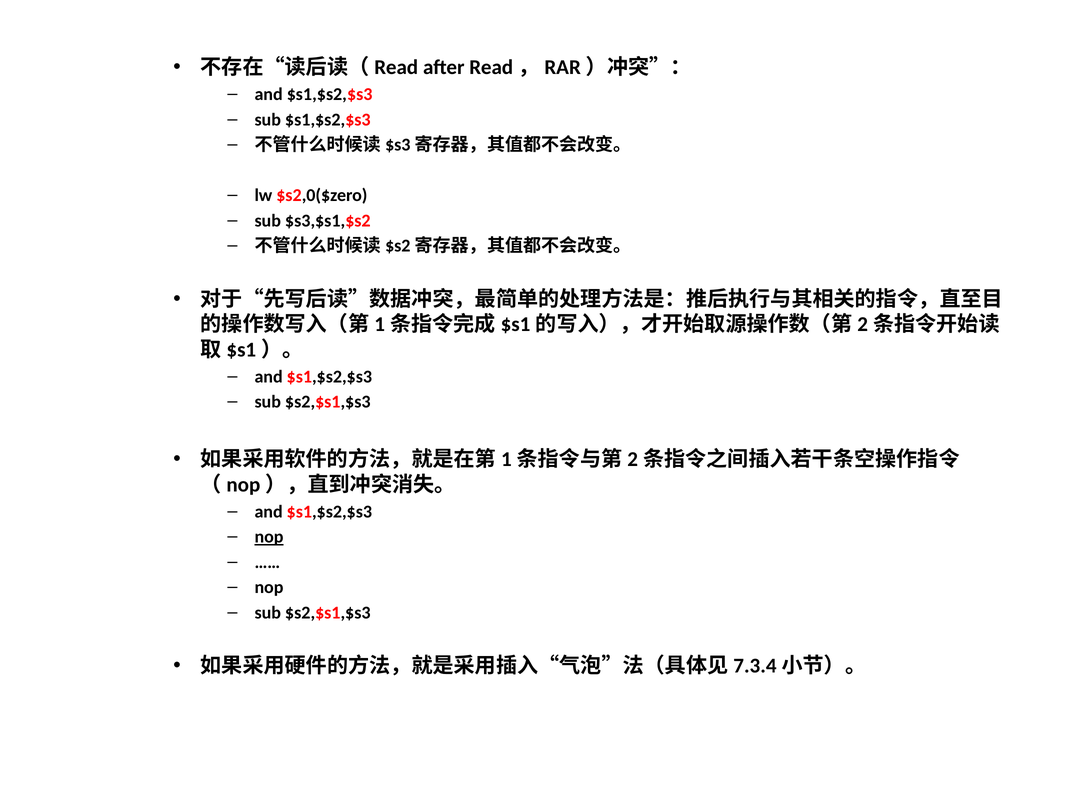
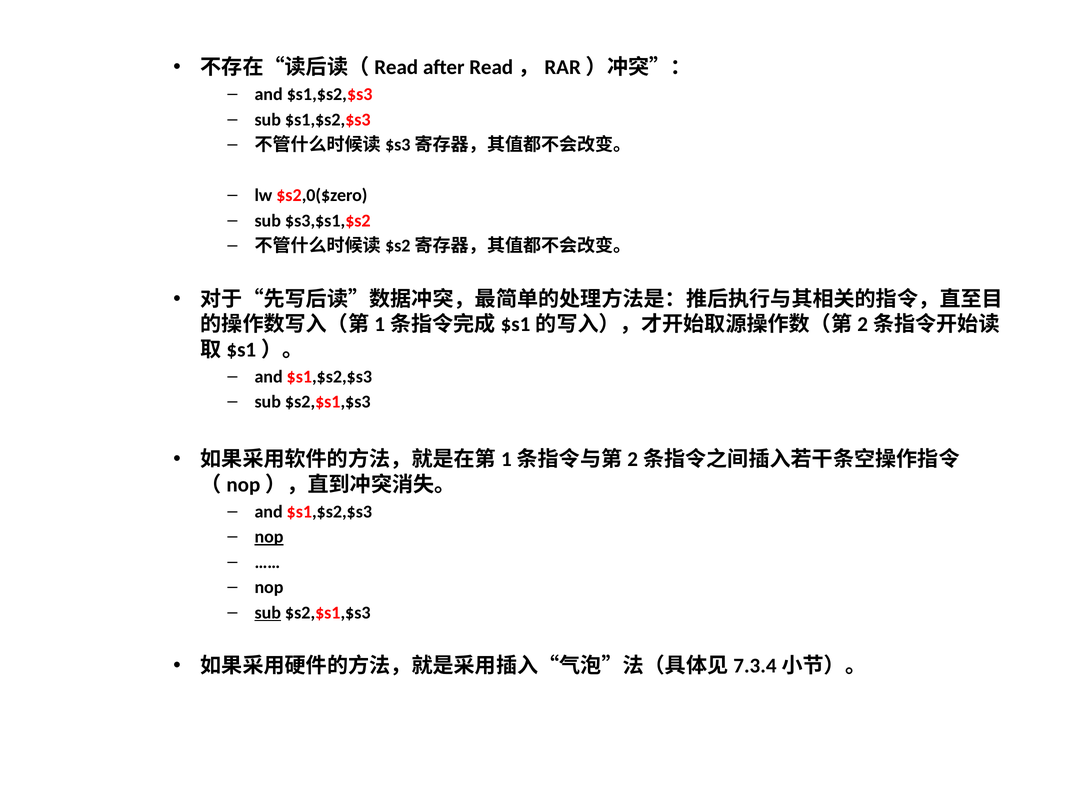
sub underline: none -> present (268, 613)
